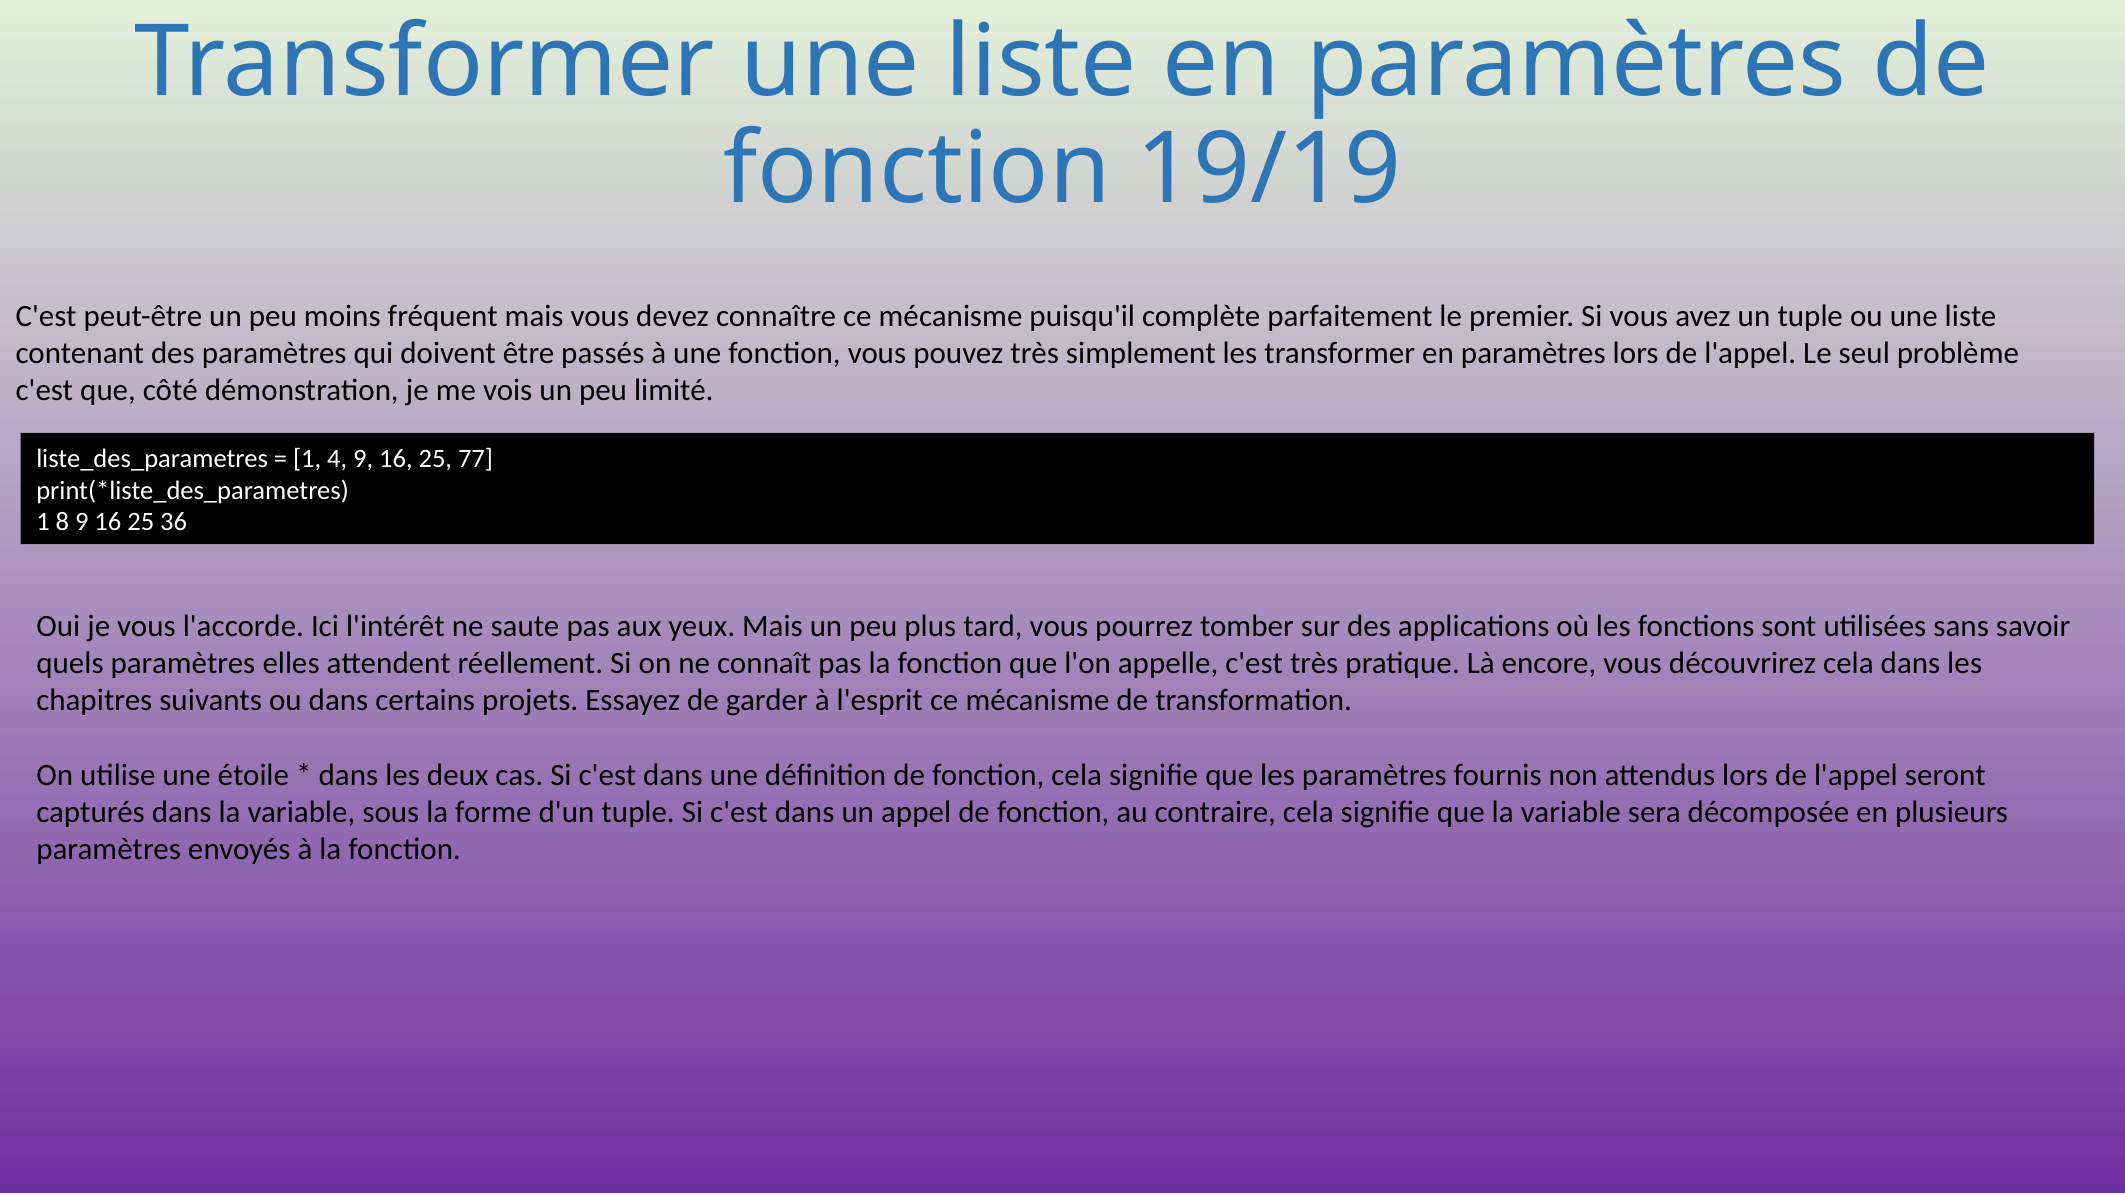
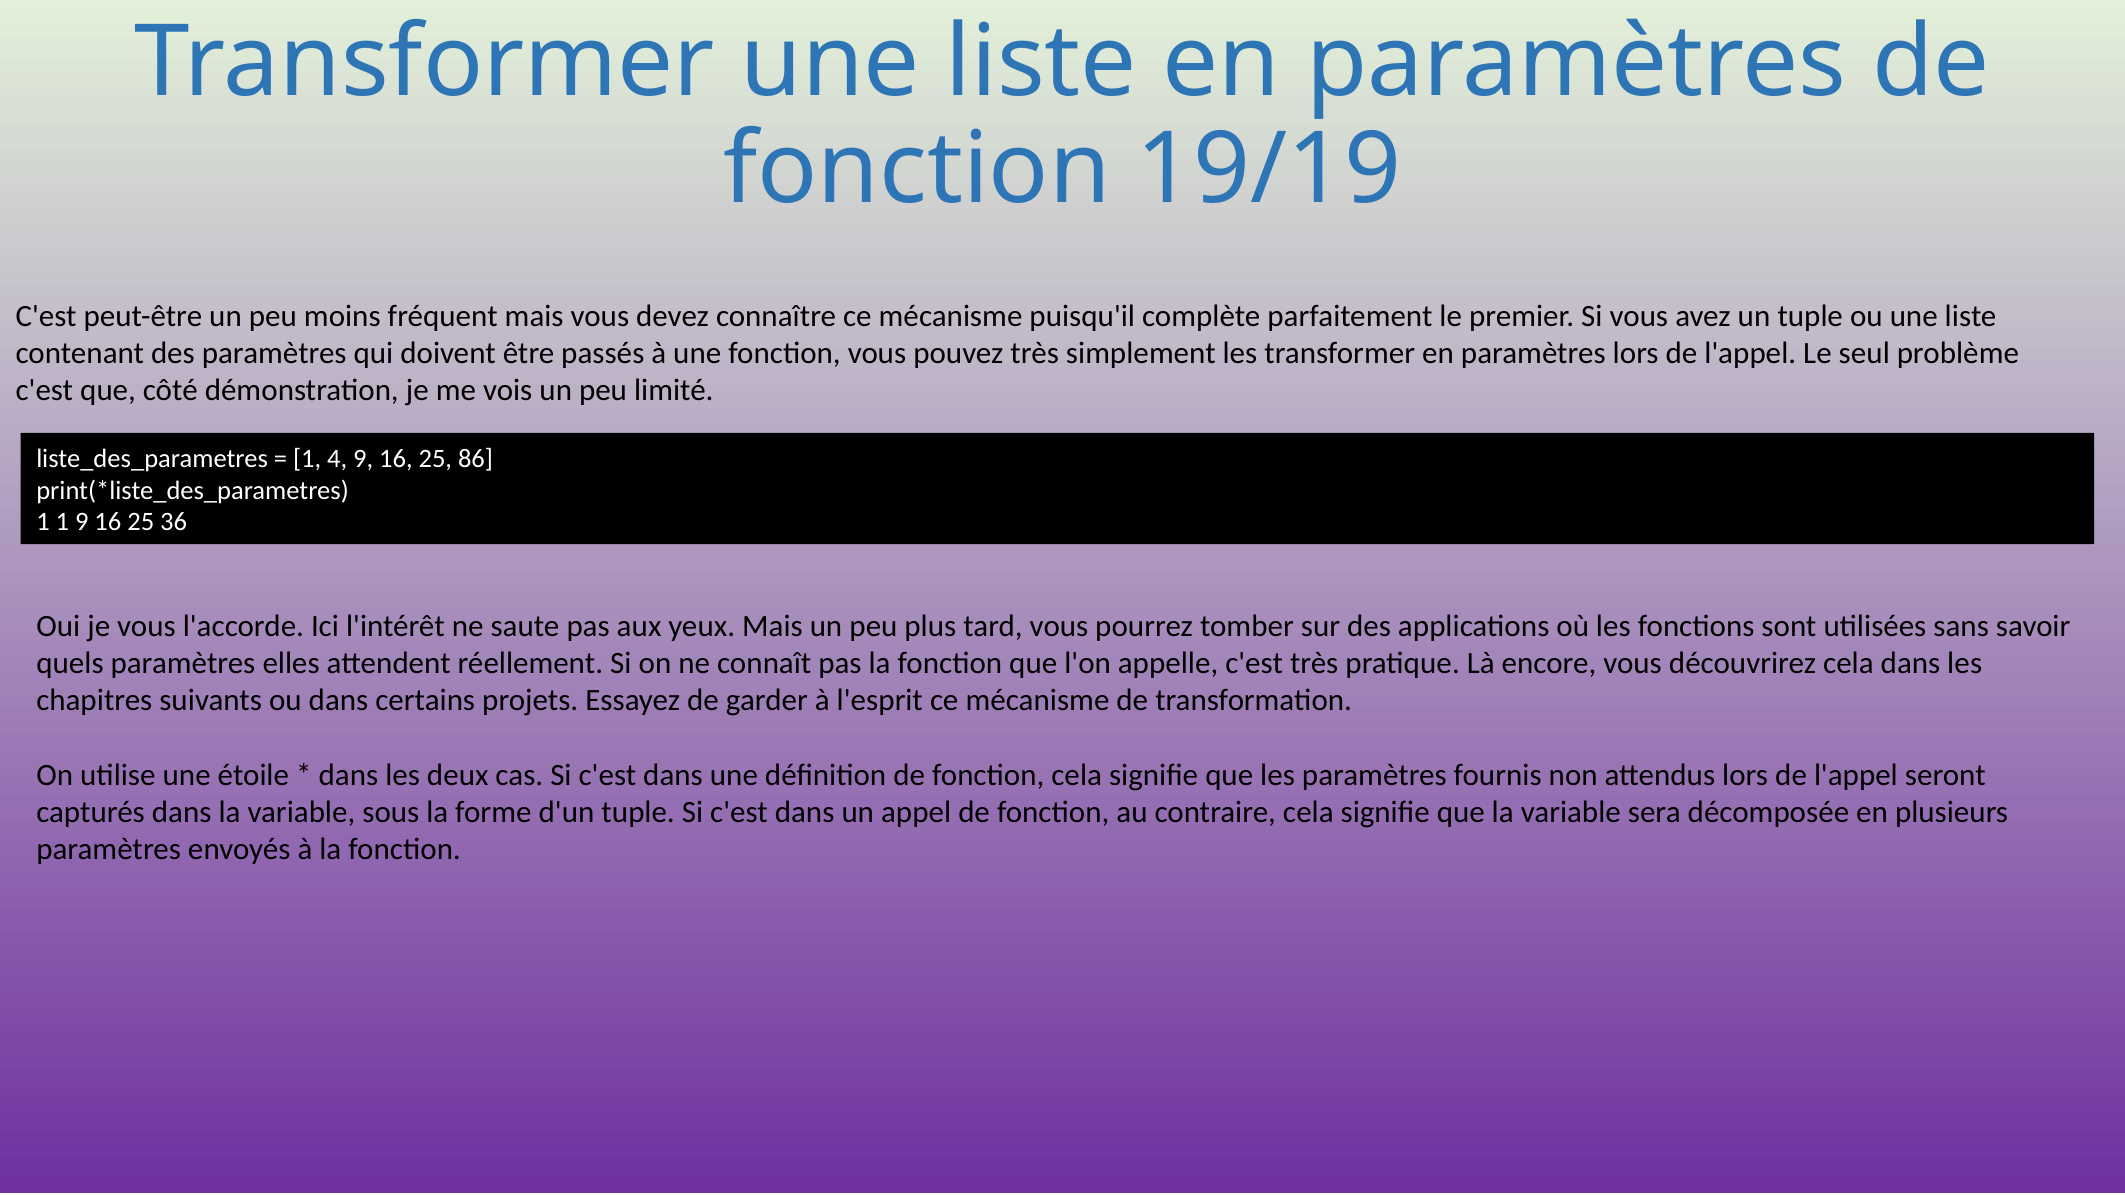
77: 77 -> 86 (476, 459)
1 8: 8 -> 1 (62, 522)
